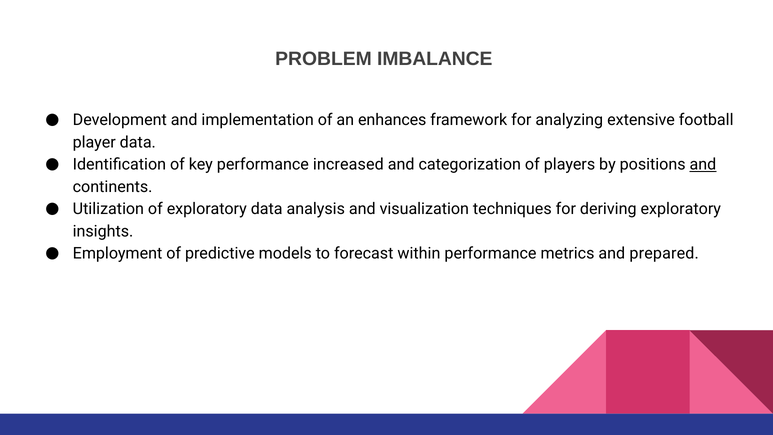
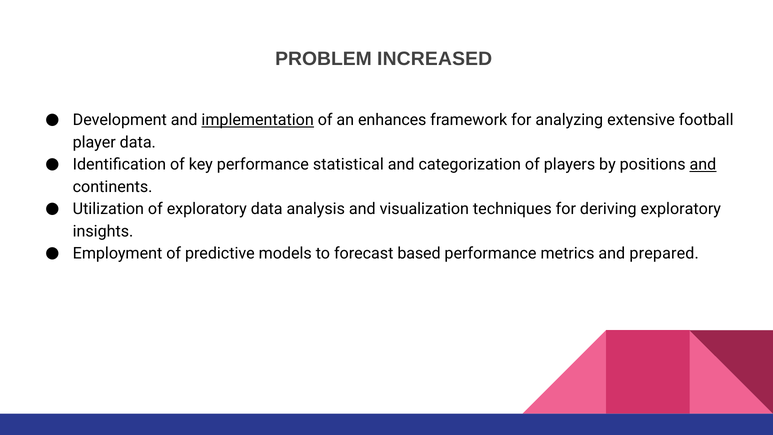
IMBALANCE: IMBALANCE -> INCREASED (435, 59)
implementation underline: none -> present (258, 120)
increased: increased -> statistical (348, 164)
within: within -> based (419, 253)
